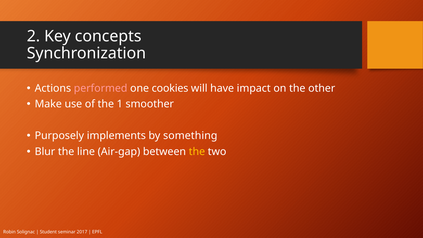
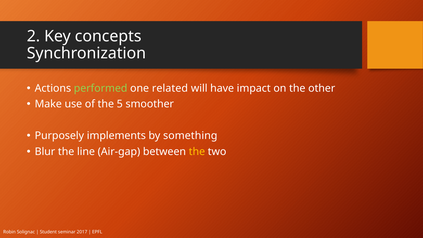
performed colour: pink -> light green (101, 88)
cookies: cookies -> related (170, 88)
1: 1 -> 5 (120, 104)
